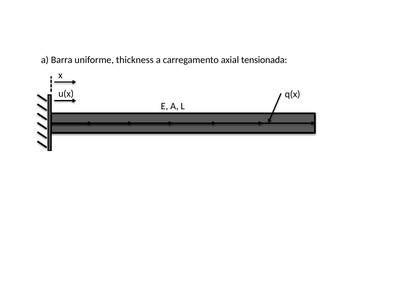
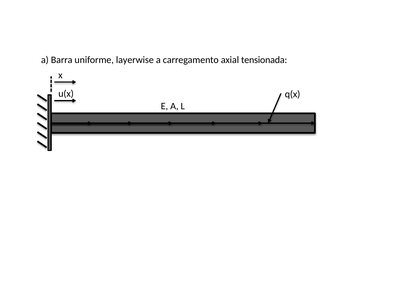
thickness: thickness -> layerwise (135, 60)
